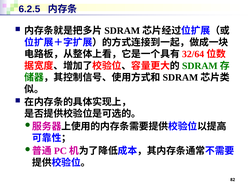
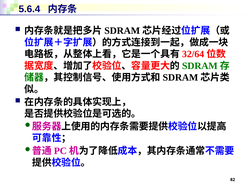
6.2.5: 6.2.5 -> 5.6.4 (29, 9)
